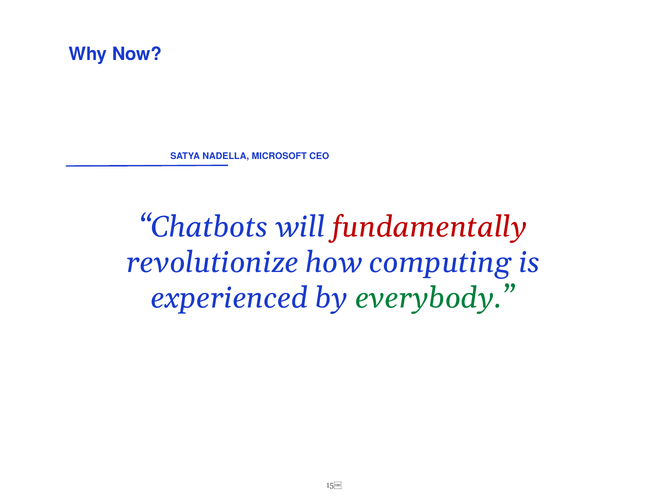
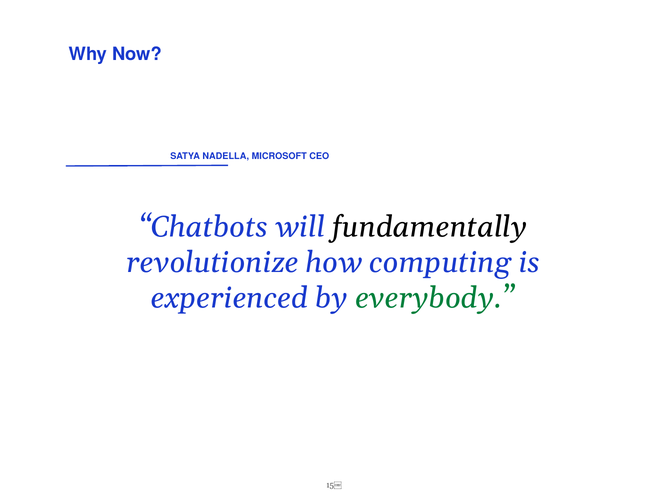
fundamentally colour: red -> black (430, 227)
